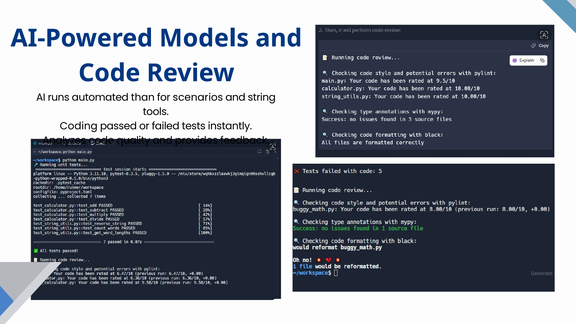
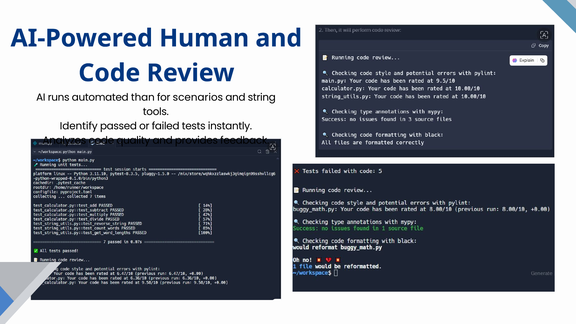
Models: Models -> Human (204, 38)
Coding: Coding -> Identify (79, 126)
